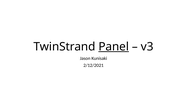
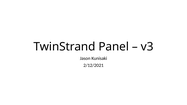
Panel underline: present -> none (114, 47)
